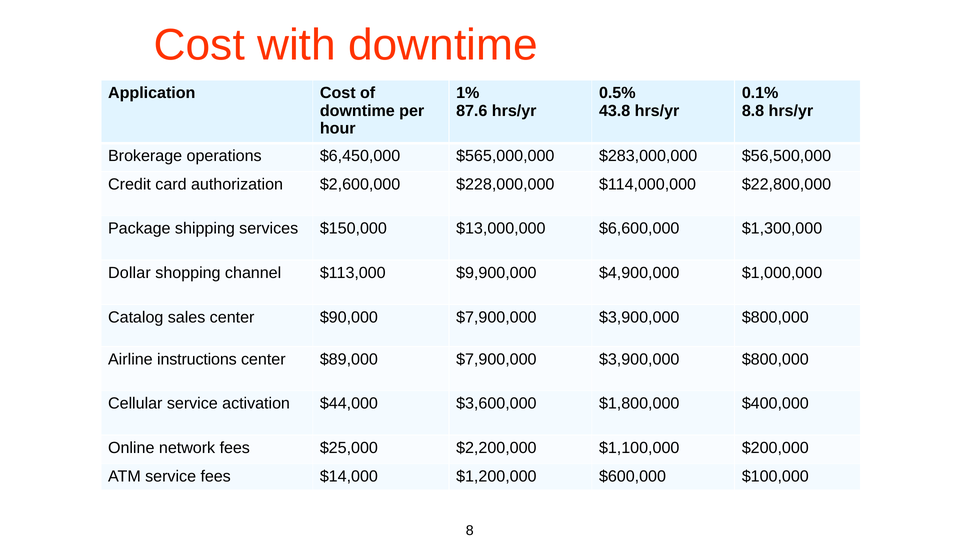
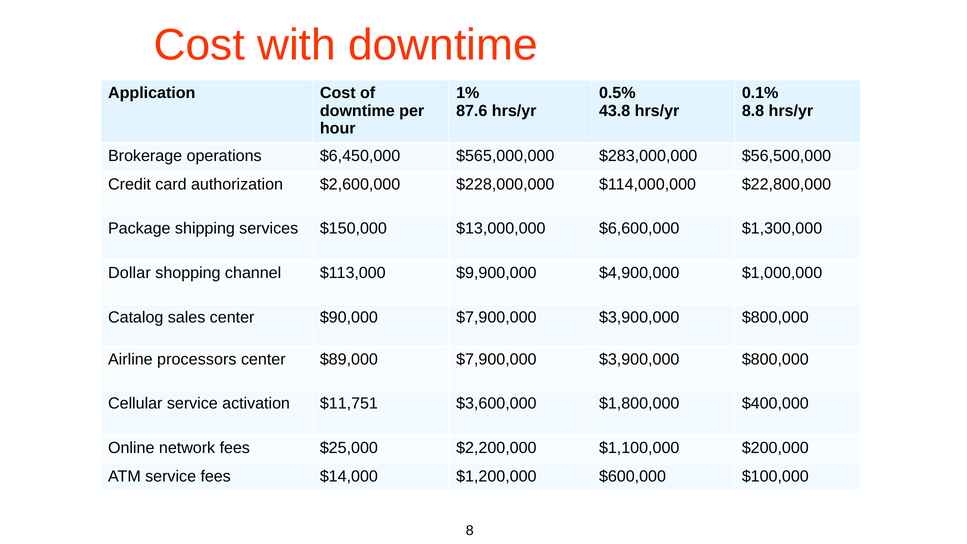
instructions: instructions -> processors (197, 359)
$44,000: $44,000 -> $11,751 (349, 404)
